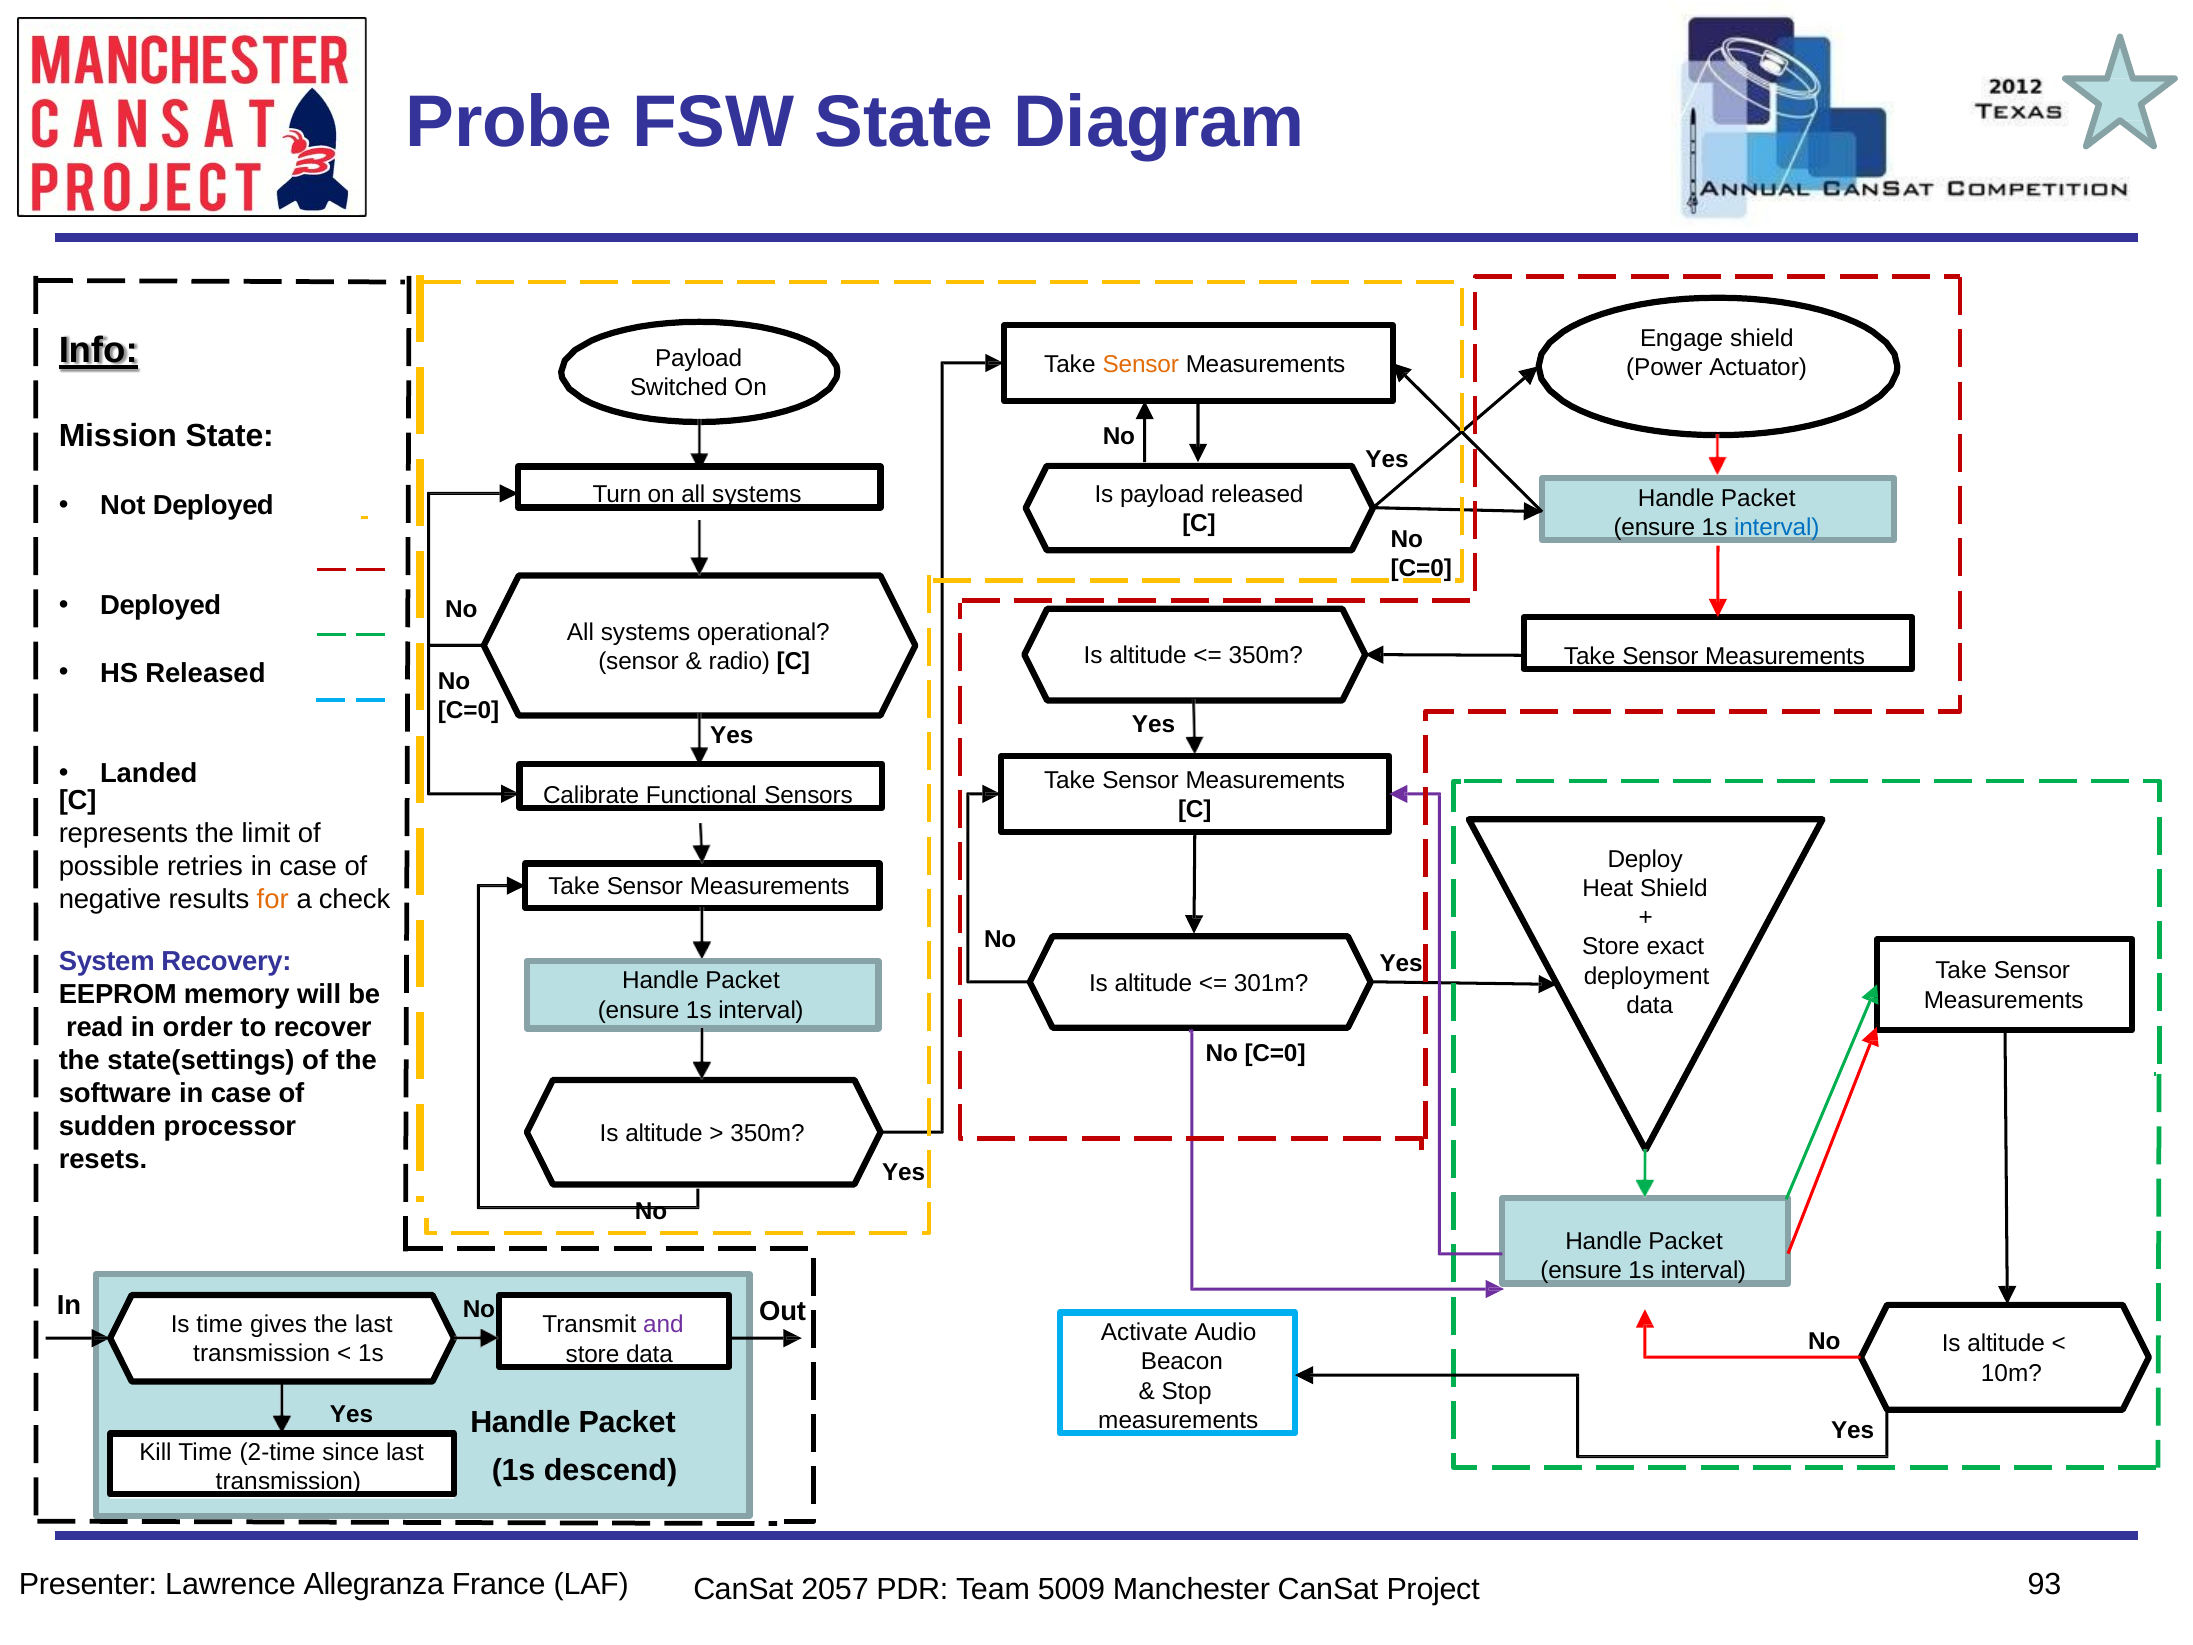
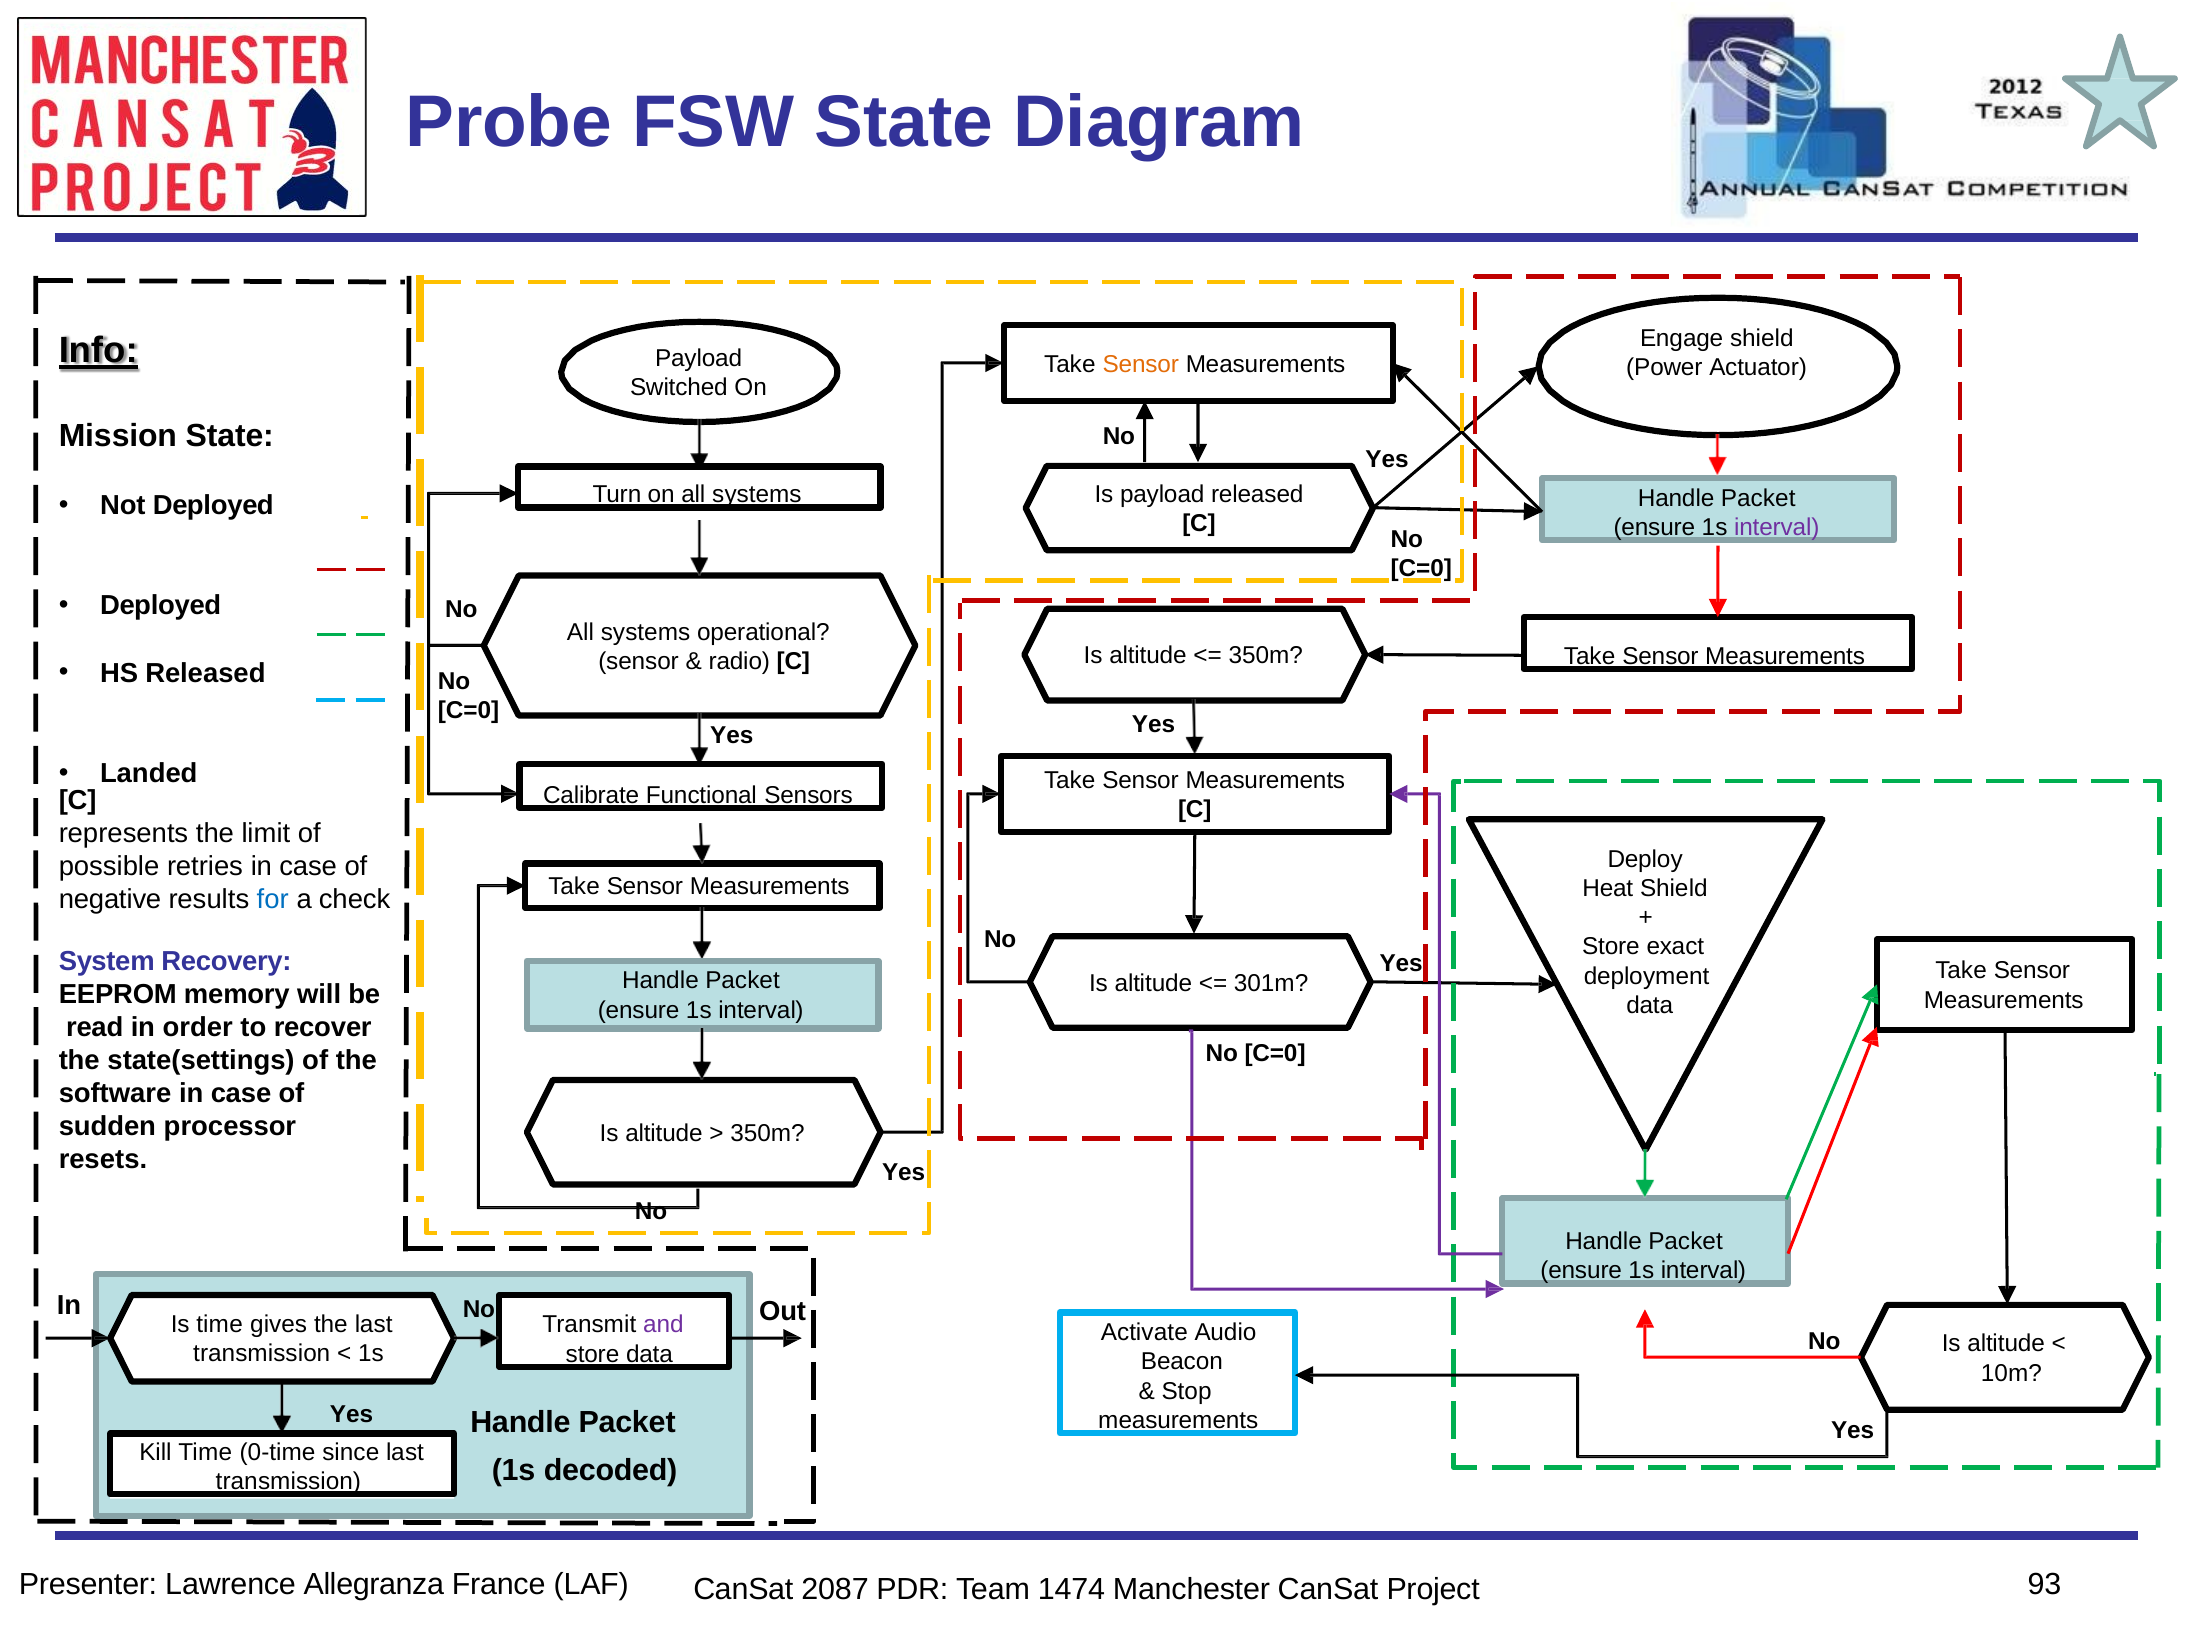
interval colour: blue -> purple (1777, 527)
for colour: orange -> blue (273, 899)
2-time: 2-time -> 0-time (278, 1452)
descend: descend -> decoded (611, 1470)
2057: 2057 -> 2087 (835, 1589)
5009: 5009 -> 1474 (1071, 1589)
